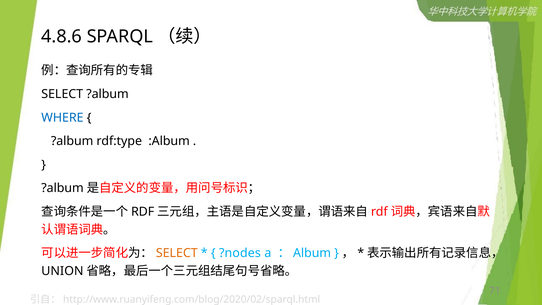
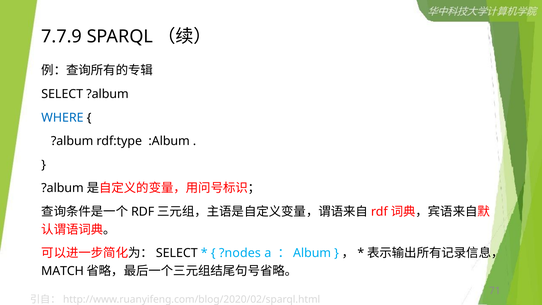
4.8.6: 4.8.6 -> 7.7.9 (62, 37)
SELECT colour: orange -> black (177, 253)
UNION: UNION -> MATCH (62, 271)
